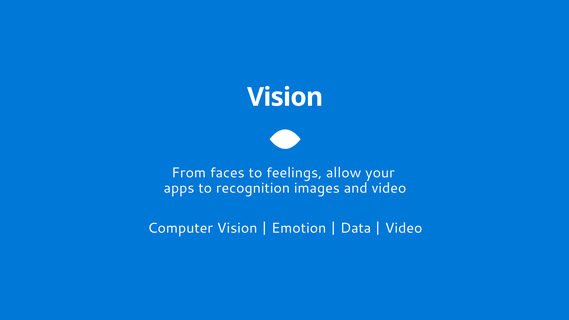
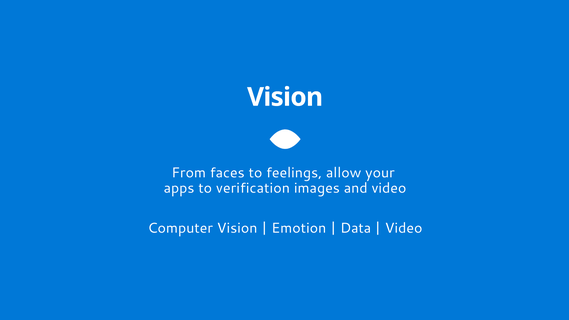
recognition: recognition -> verification (253, 188)
